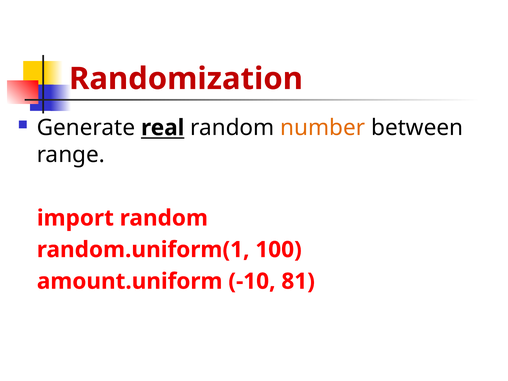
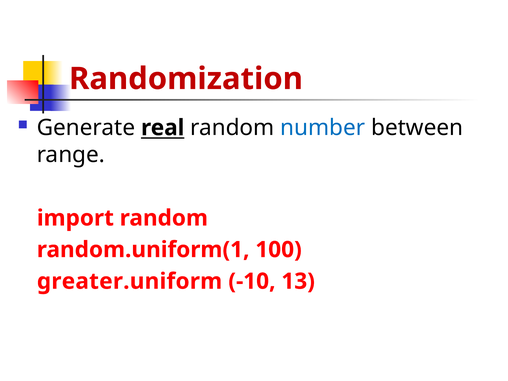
number colour: orange -> blue (323, 128)
amount.uniform: amount.uniform -> greater.uniform (130, 281)
81: 81 -> 13 (298, 281)
